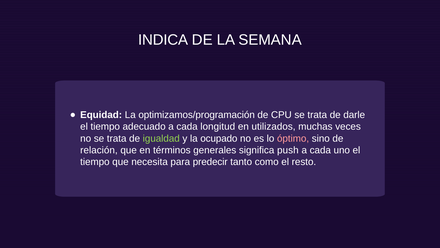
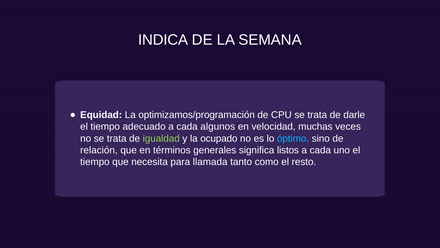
longitud: longitud -> algunos (218, 126)
utilizados: utilizados -> velocidad (274, 126)
óptimo colour: pink -> light blue (293, 138)
push: push -> listos (288, 150)
predecir: predecir -> llamada (210, 162)
